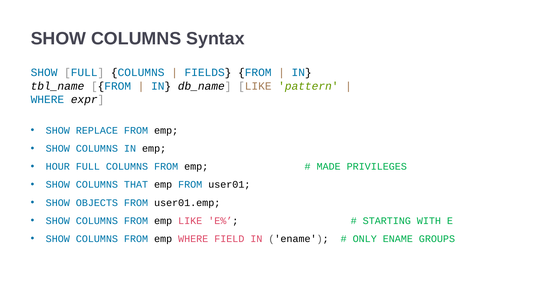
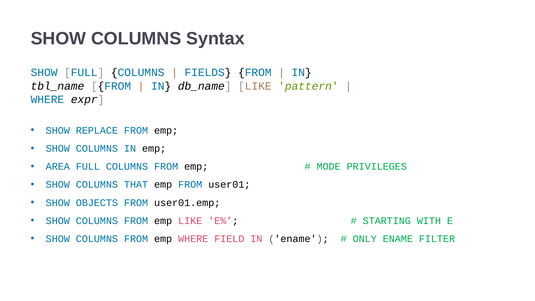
HOUR: HOUR -> AREA (58, 167)
MADE: MADE -> MODE (329, 167)
GROUPS: GROUPS -> FILTER (437, 239)
